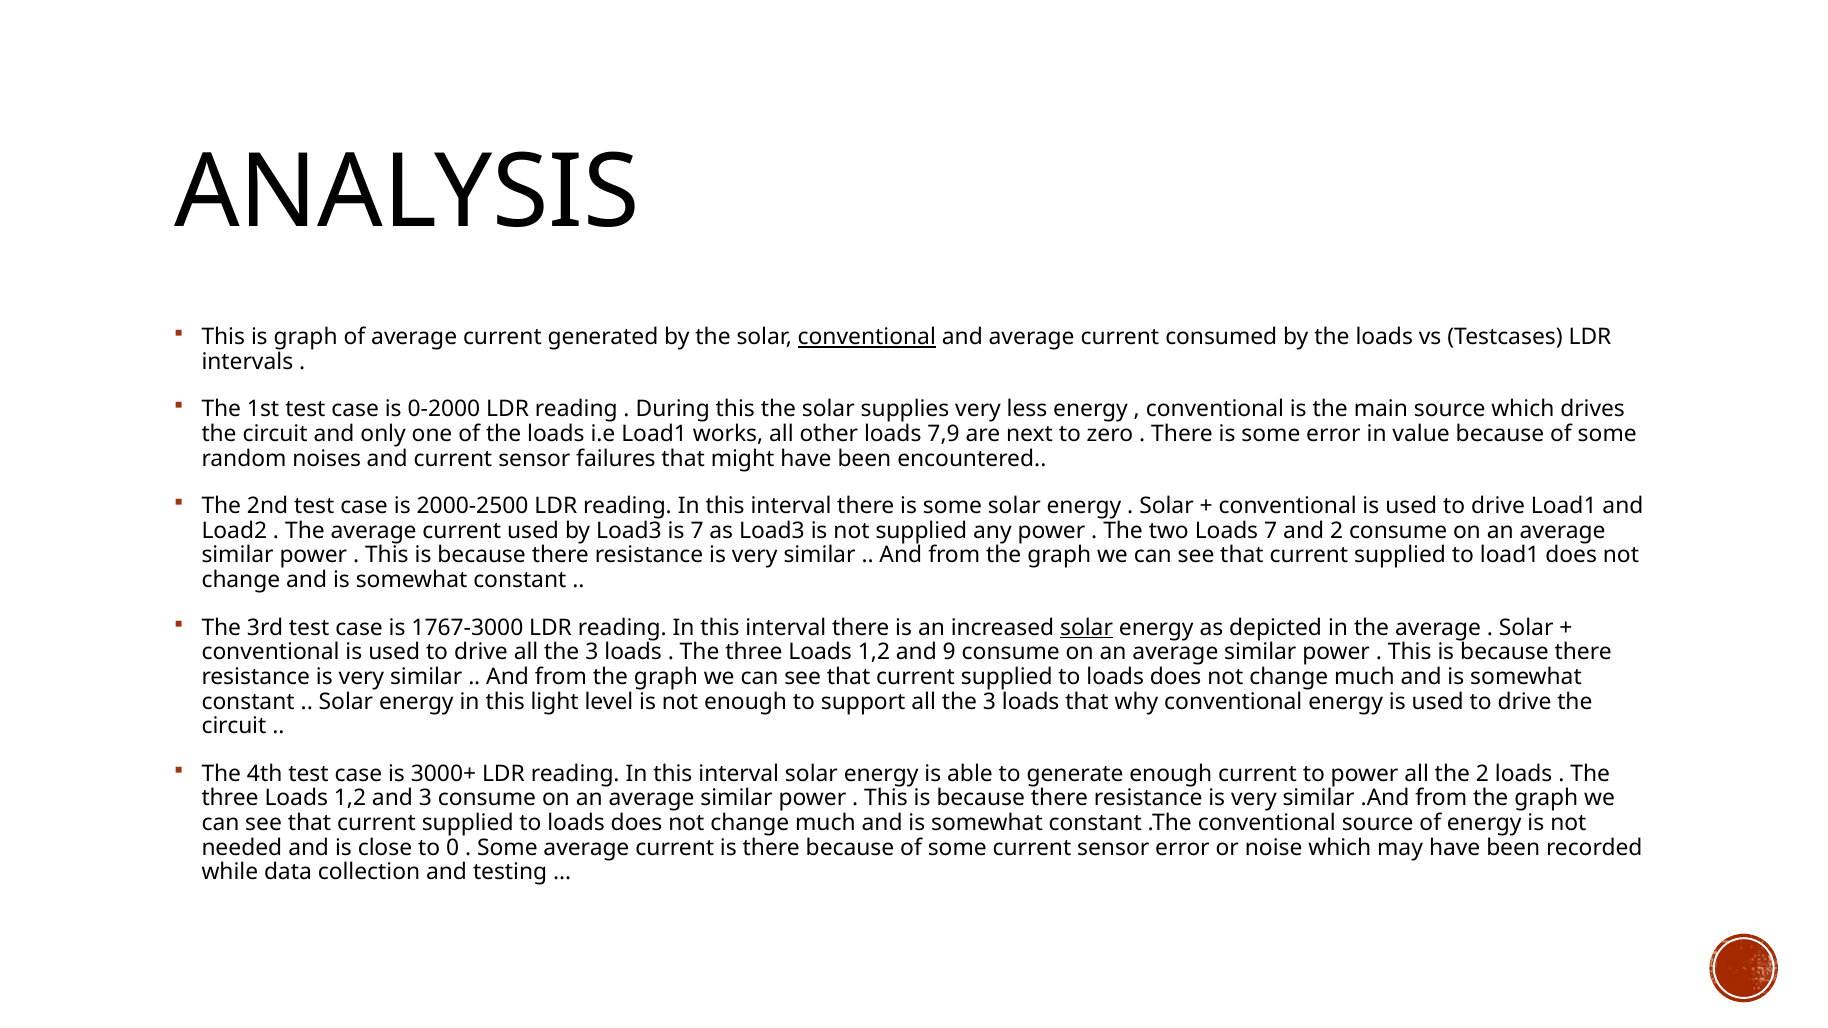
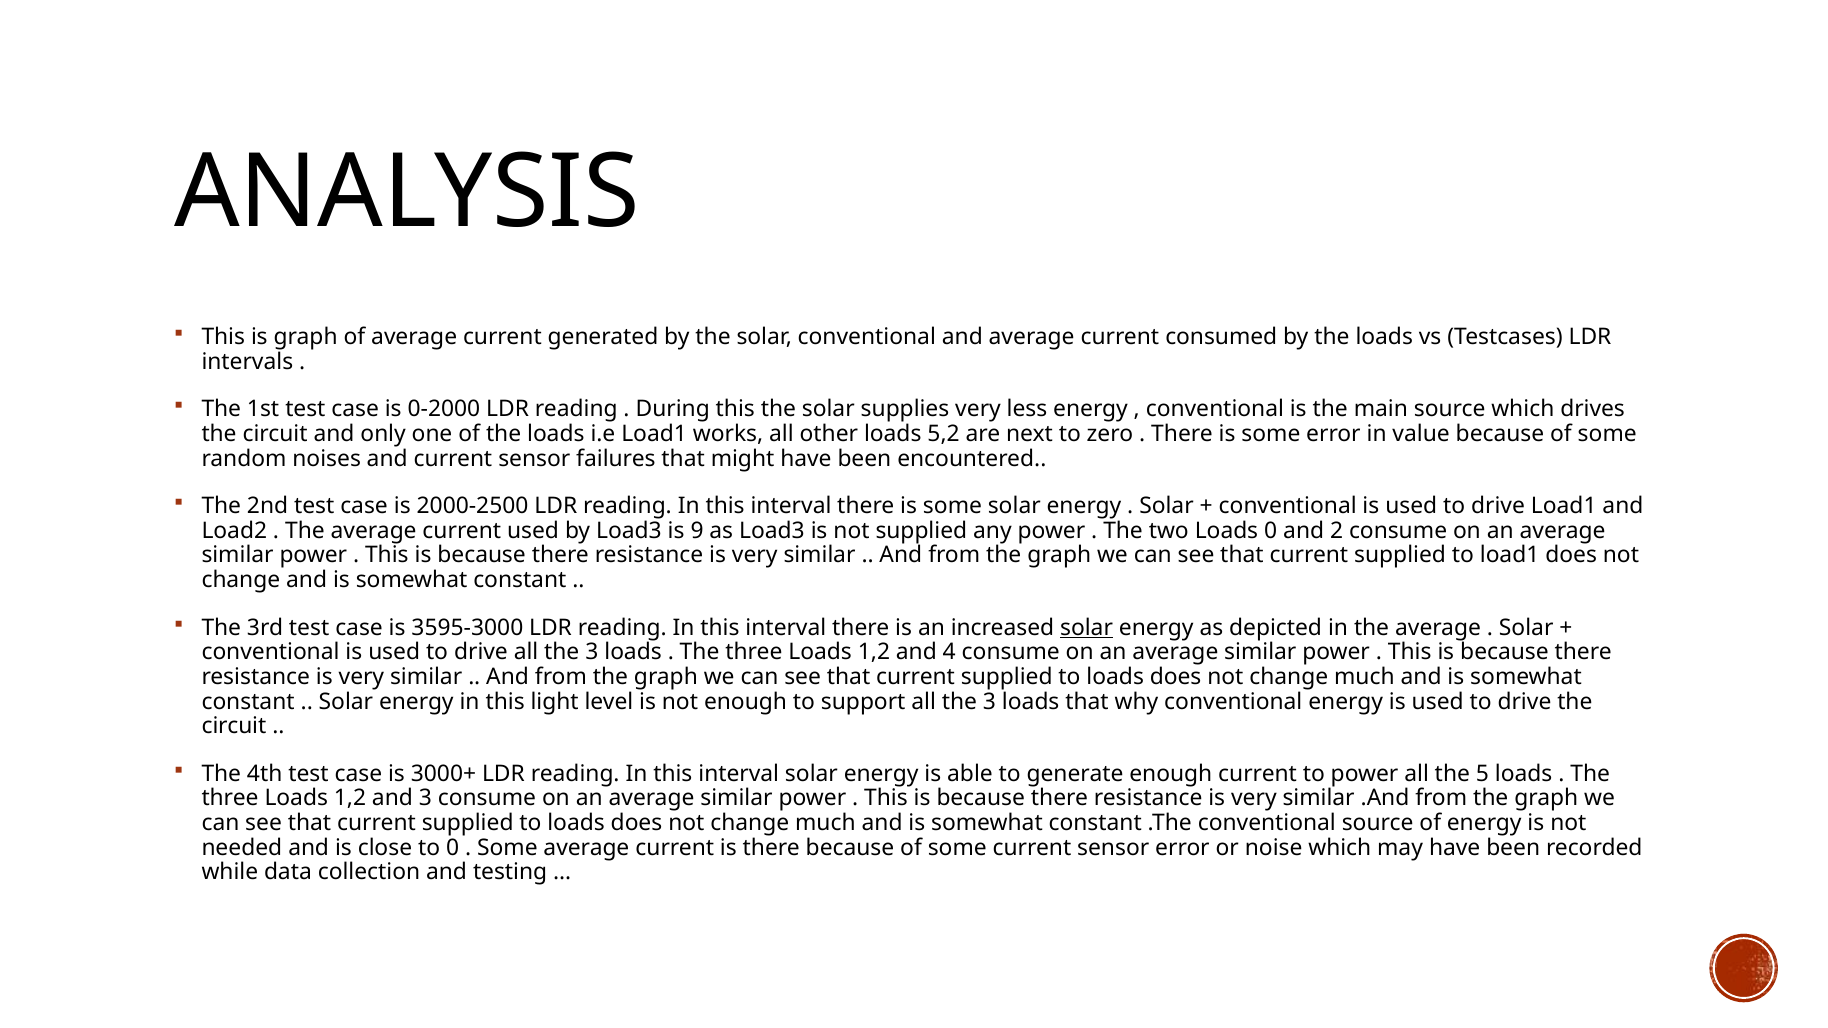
conventional underline: present -> none (867, 337)
7,9: 7,9 -> 5,2 (944, 434)
is 7: 7 -> 9 (697, 531)
Loads 7: 7 -> 0 (1271, 531)
1767-3000: 1767-3000 -> 3595-3000 (467, 628)
9: 9 -> 4 (949, 652)
the 2: 2 -> 5 (1483, 774)
